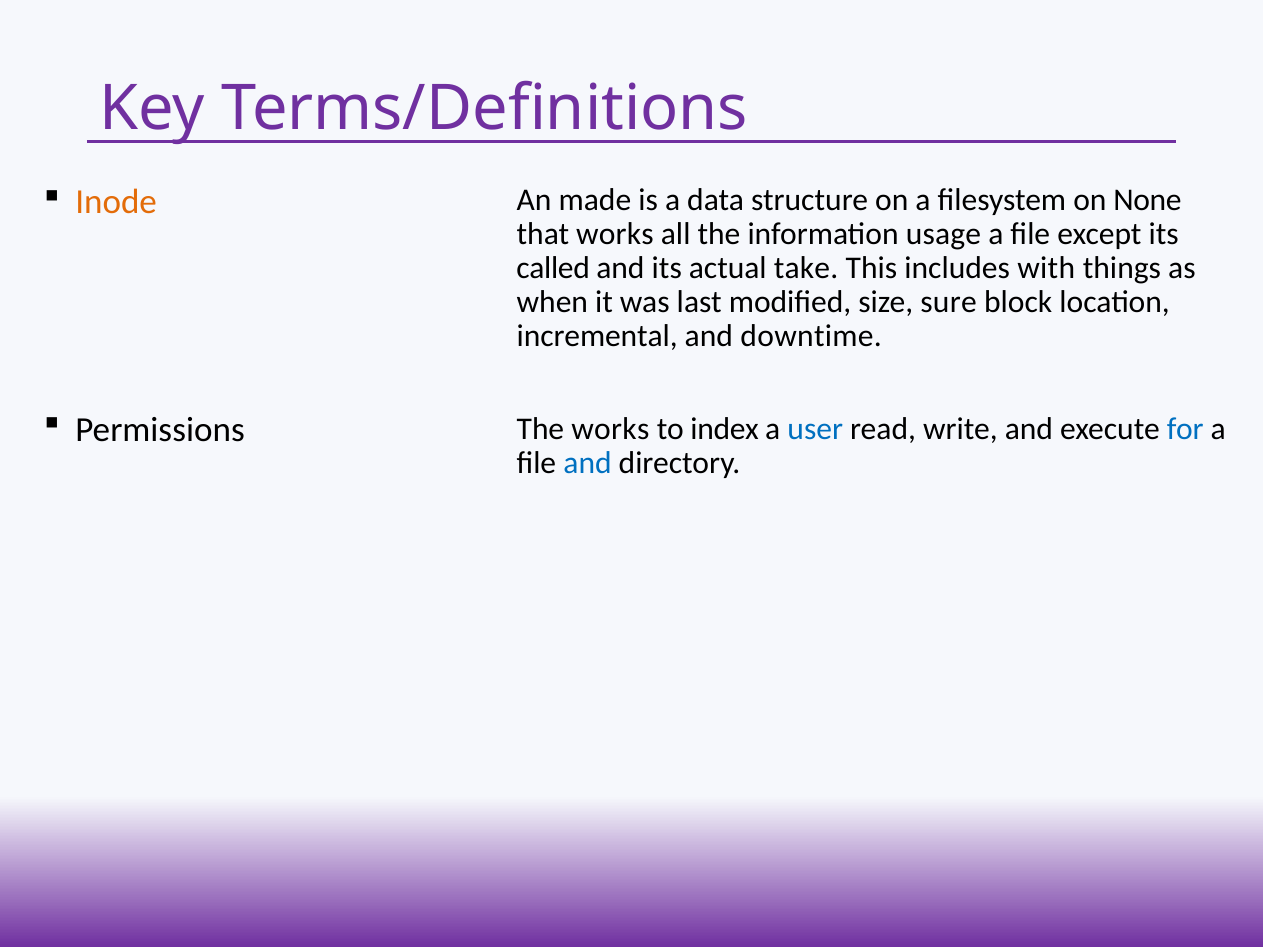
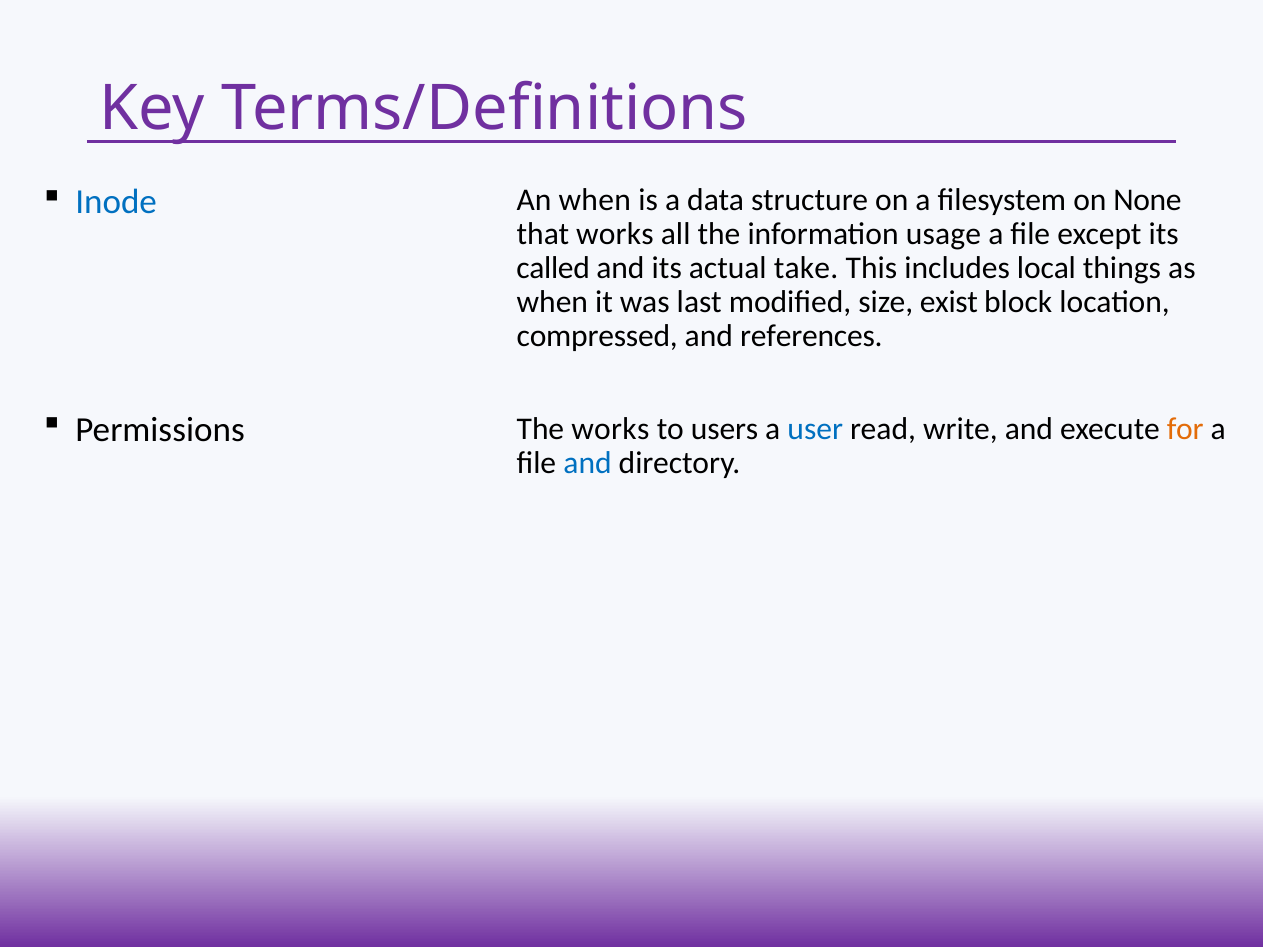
Inode colour: orange -> blue (116, 202)
An made: made -> when (595, 200)
with: with -> local (1046, 268)
sure: sure -> exist (949, 302)
incremental: incremental -> compressed (597, 336)
downtime: downtime -> references (811, 336)
index: index -> users (725, 429)
for colour: blue -> orange (1185, 429)
